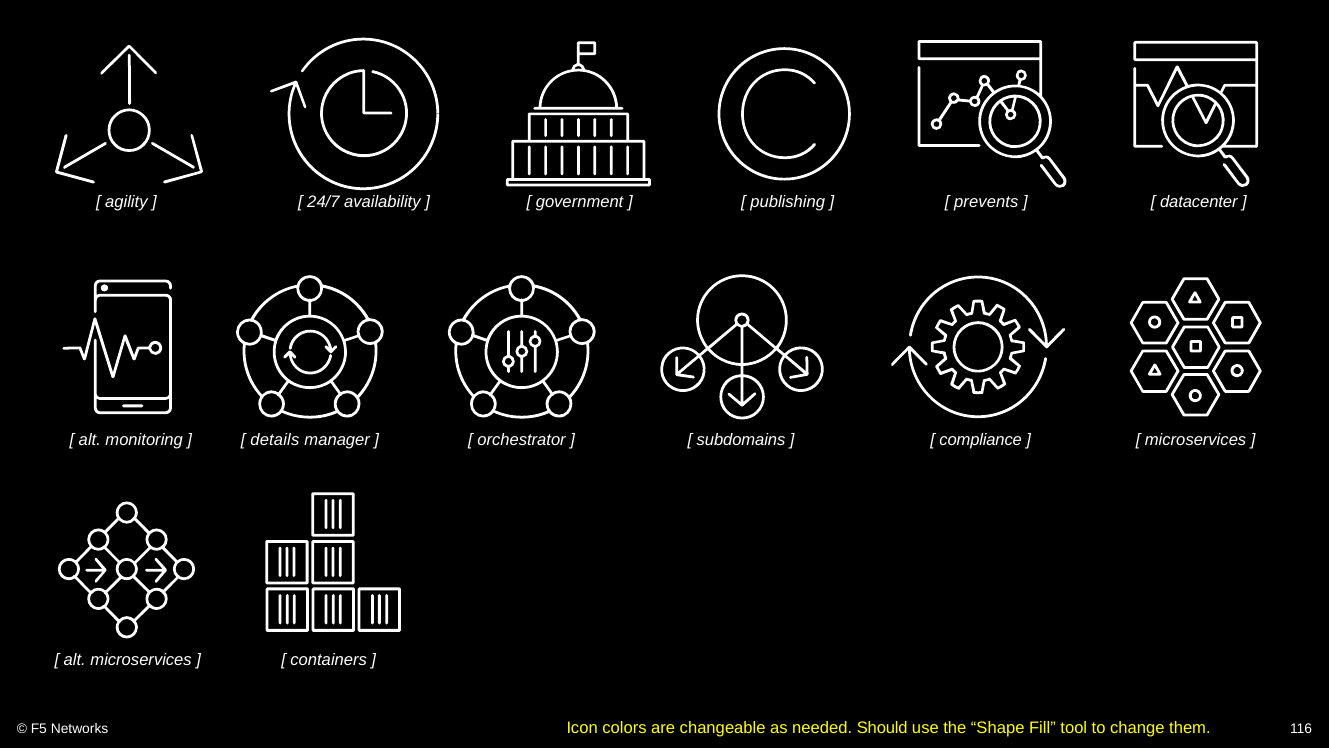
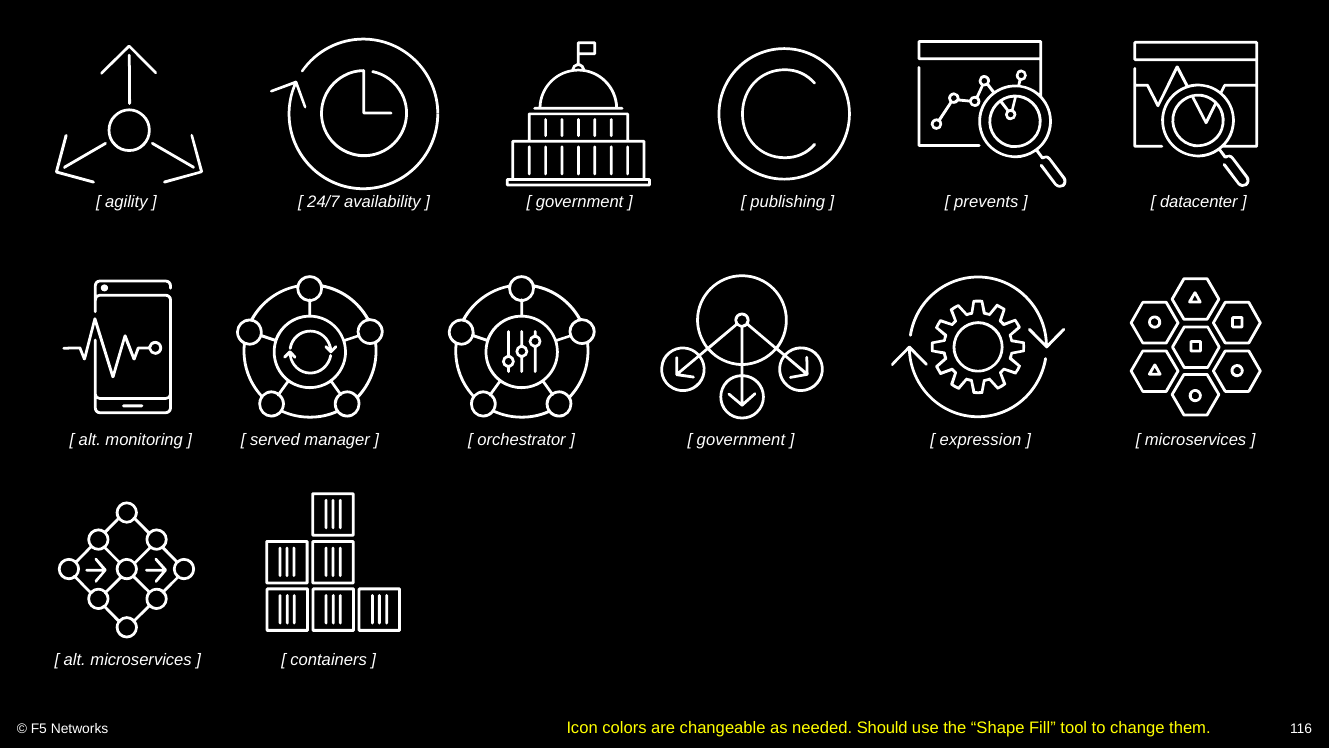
details: details -> served (275, 439)
subdomains: subdomains -> government (741, 439)
compliance: compliance -> expression (981, 439)
